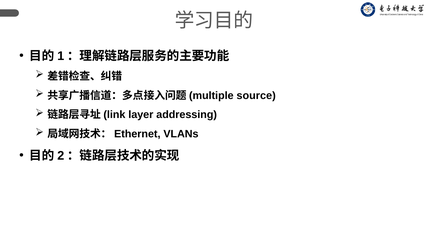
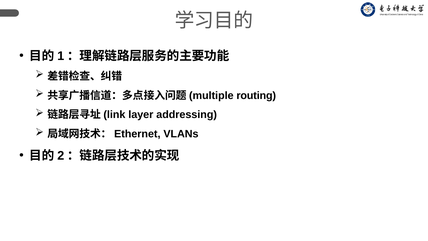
source: source -> routing (256, 95)
